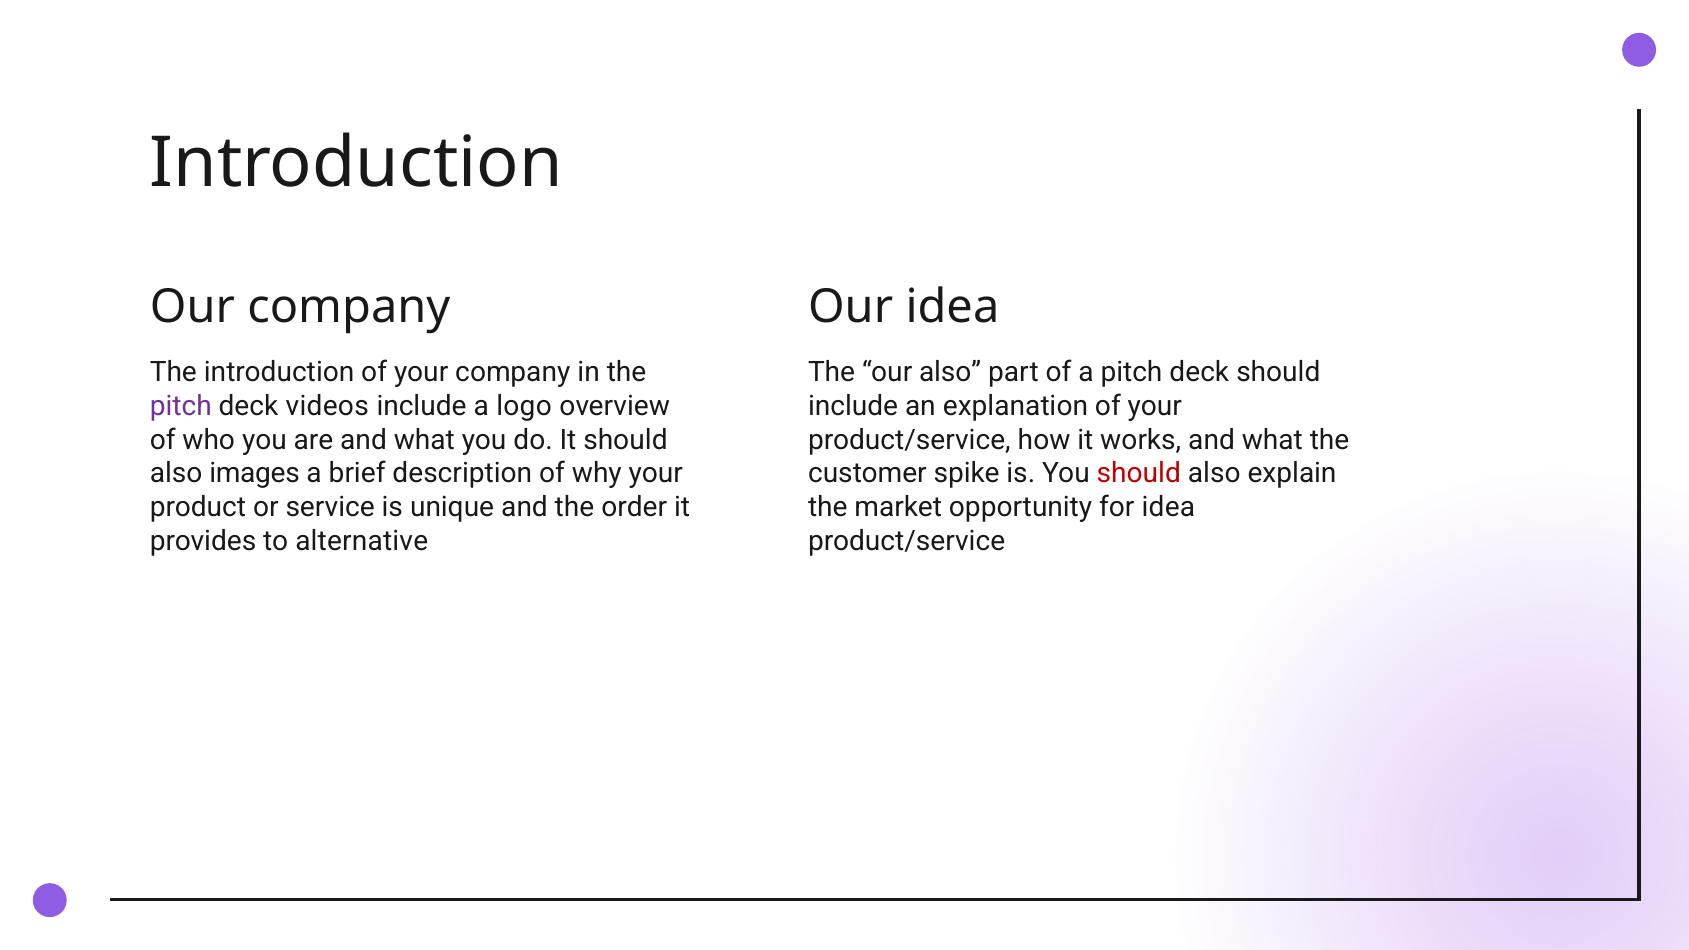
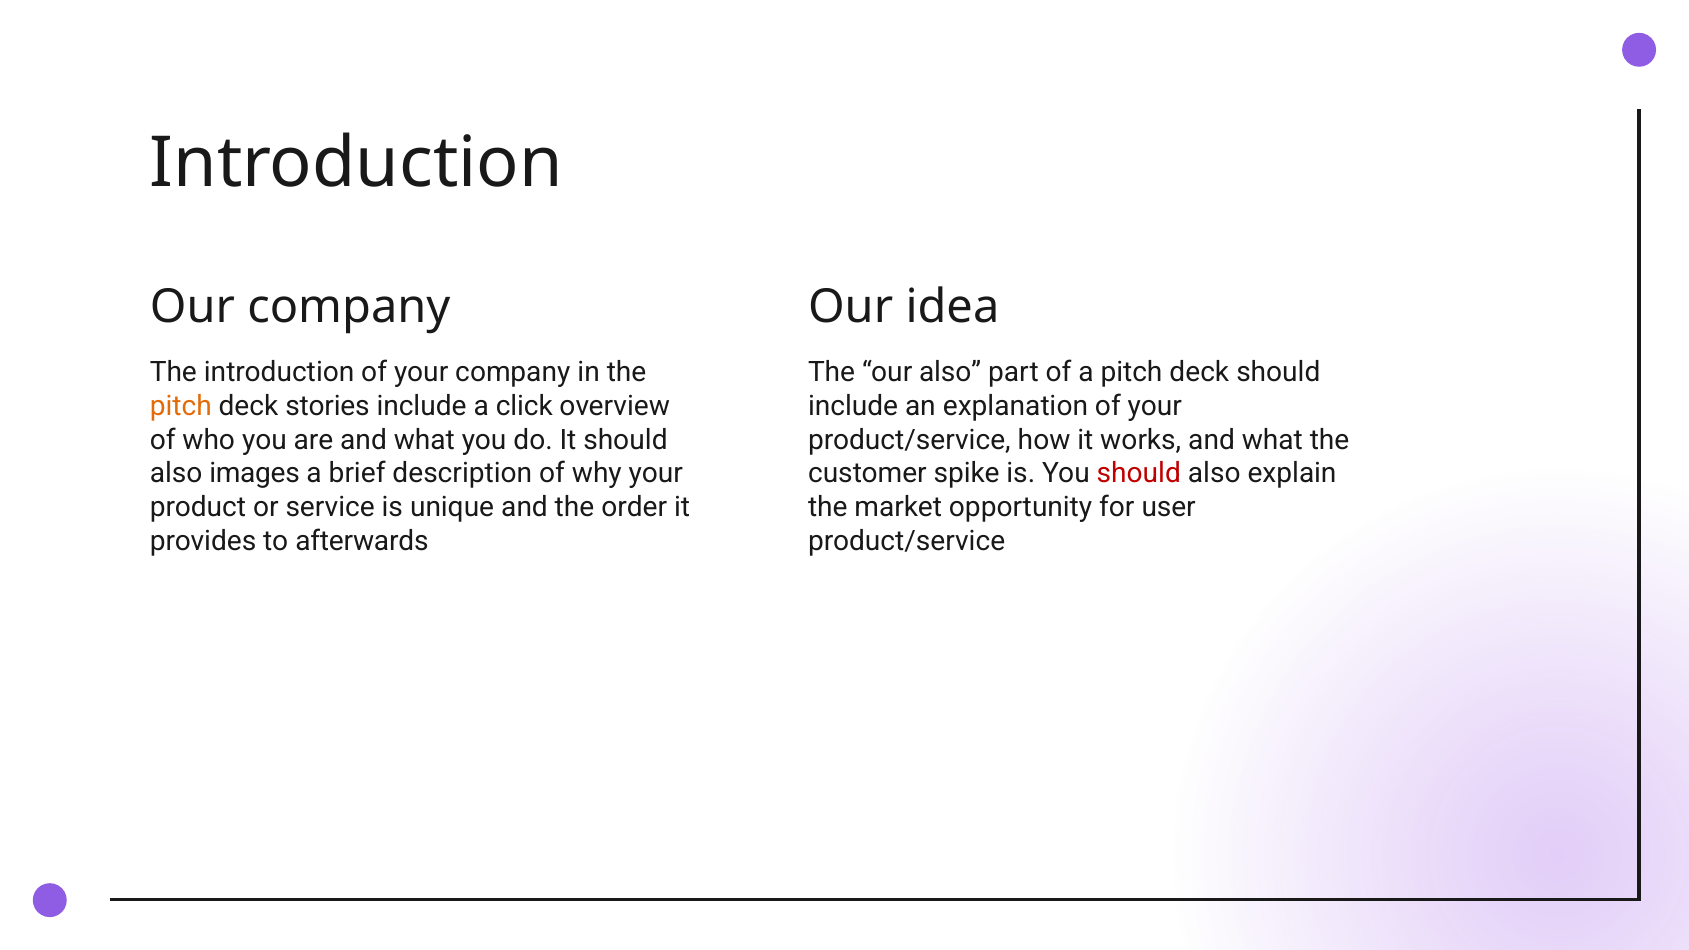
pitch colour: purple -> orange (181, 406)
videos: videos -> stories (327, 406)
logo: logo -> click (524, 406)
for idea: idea -> user (1169, 507)
alternative: alternative -> afterwards (362, 541)
